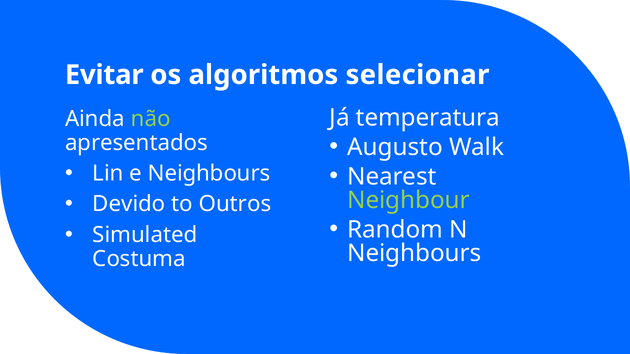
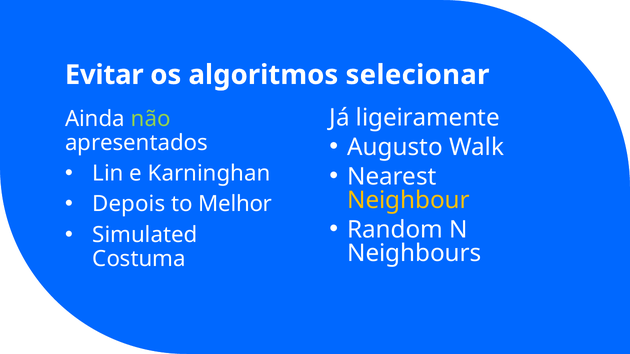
temperatura: temperatura -> ligeiramente (428, 118)
e Neighbours: Neighbours -> Karninghan (209, 174)
Devido: Devido -> Depois (129, 204)
Outros: Outros -> Melhor (235, 204)
Neighbour colour: light green -> yellow (409, 200)
